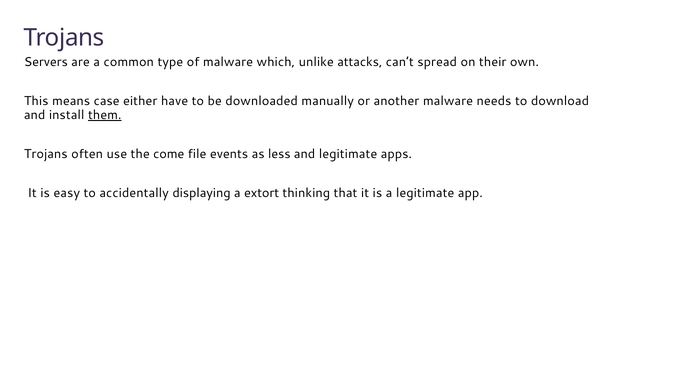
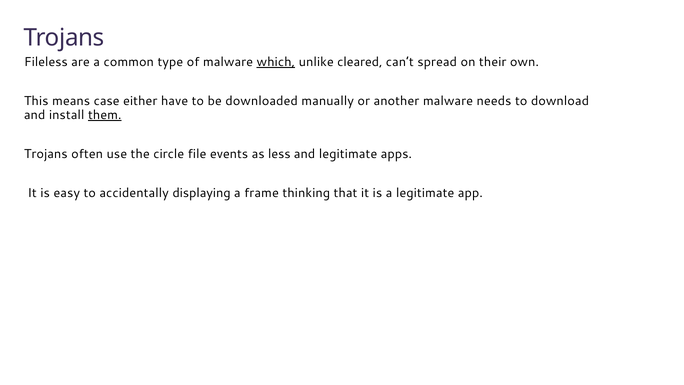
Servers: Servers -> Fileless (46, 62)
which underline: none -> present (276, 62)
attacks: attacks -> cleared (360, 62)
come: come -> circle (169, 154)
extort: extort -> frame (262, 193)
